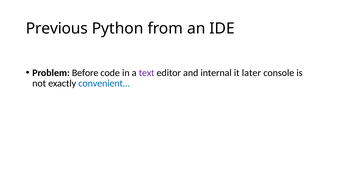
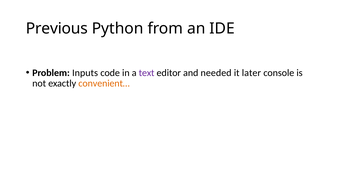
Before: Before -> Inputs (85, 73)
internal: internal -> needed (216, 73)
convenient… colour: blue -> orange (104, 84)
